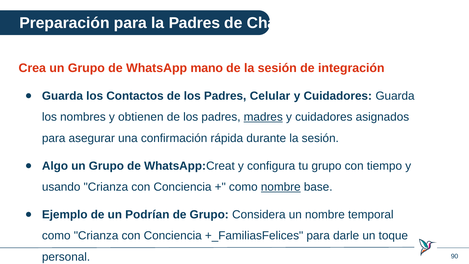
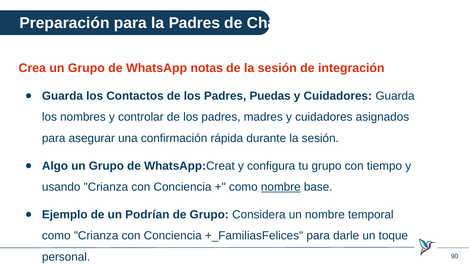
mano: mano -> notas (207, 68)
Celular: Celular -> Puedas (270, 96)
obtienen: obtienen -> controlar (141, 117)
madres underline: present -> none (263, 117)
